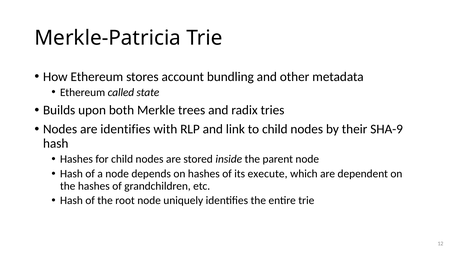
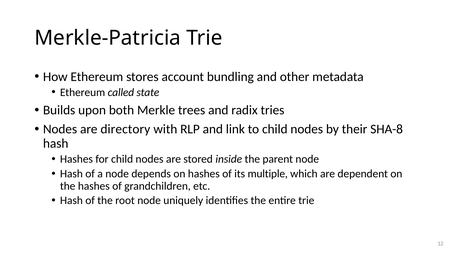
are identifies: identifies -> directory (125, 129)
SHA-9: SHA-9 -> SHA-8 (387, 129)
execute: execute -> multiple (268, 174)
